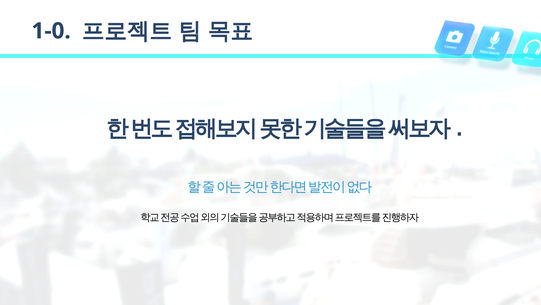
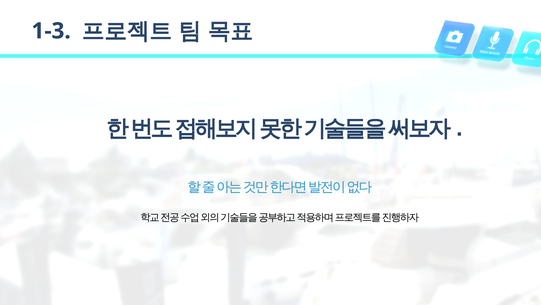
1-0: 1-0 -> 1-3 (51, 31)
